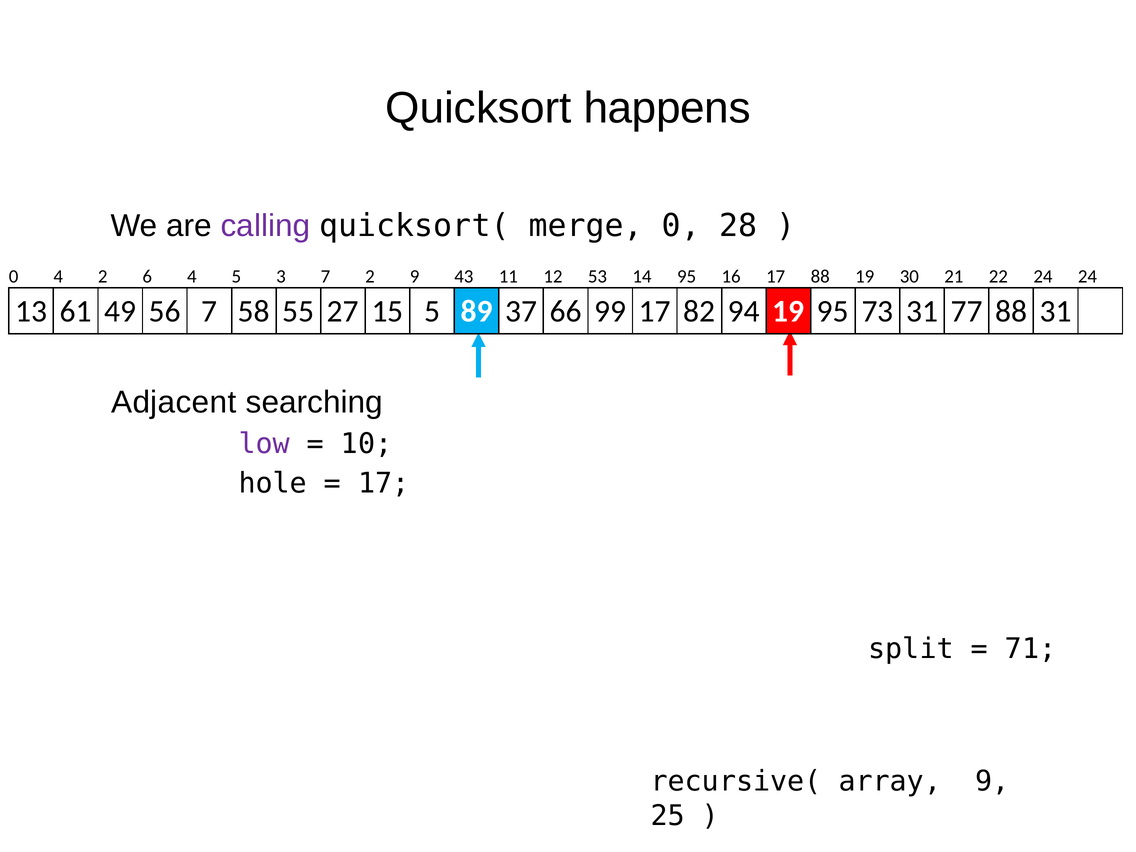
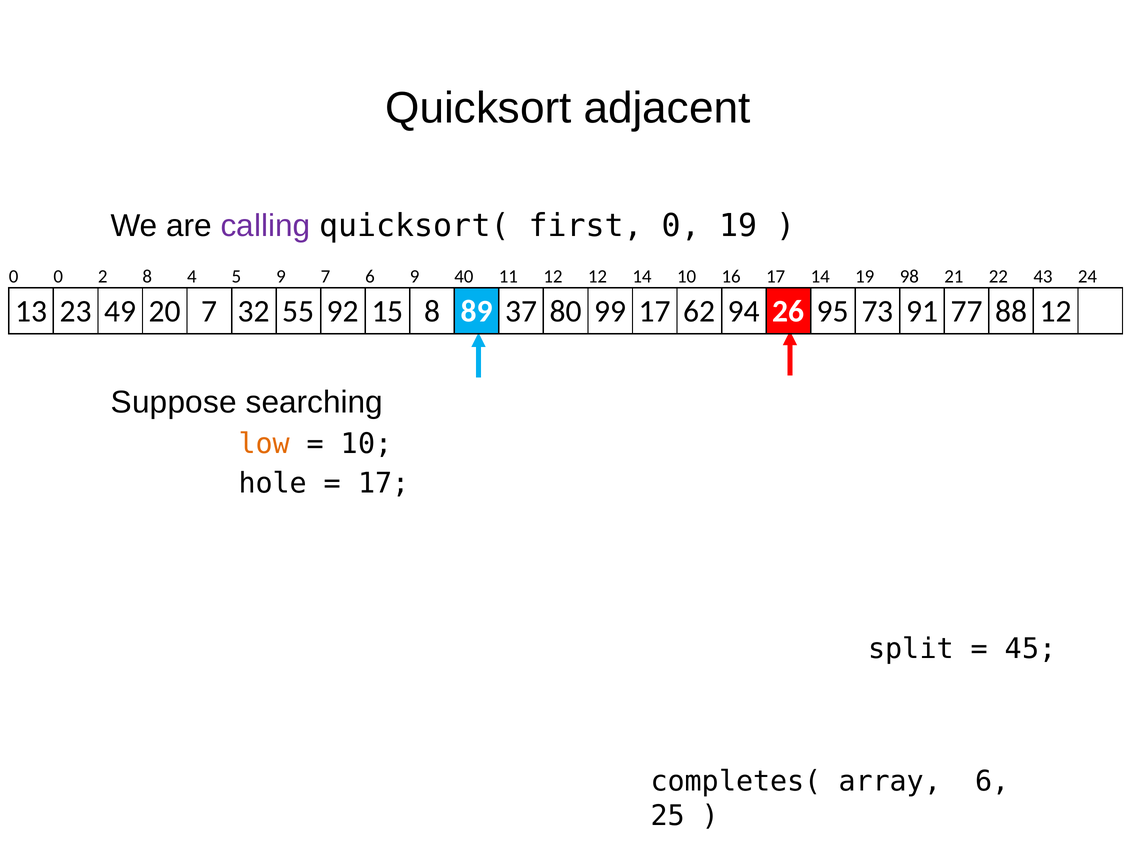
happens: happens -> adjacent (667, 108)
merge: merge -> first (586, 226)
0 28: 28 -> 19 (738, 226)
0 4: 4 -> 0 (58, 277)
2 6: 6 -> 8 (147, 277)
5 3: 3 -> 9 (281, 277)
7 2: 2 -> 6 (370, 277)
43: 43 -> 40 (464, 277)
12 53: 53 -> 12 (597, 277)
14 95: 95 -> 10 (687, 277)
17 88: 88 -> 14 (820, 277)
30: 30 -> 98 (909, 277)
22 24: 24 -> 43 (1043, 277)
61: 61 -> 23 (76, 311)
56: 56 -> 20 (165, 311)
58: 58 -> 32 (254, 311)
27: 27 -> 92 (343, 311)
15 5: 5 -> 8 (432, 311)
66: 66 -> 80 (566, 311)
82: 82 -> 62 (699, 311)
94 19: 19 -> 26 (788, 311)
73 31: 31 -> 91 (922, 311)
88 31: 31 -> 12 (1056, 311)
Adjacent: Adjacent -> Suppose (174, 402)
low colour: purple -> orange (264, 444)
71: 71 -> 45 (1031, 649)
recursive(: recursive( -> completes( (736, 782)
array 9: 9 -> 6 (992, 782)
